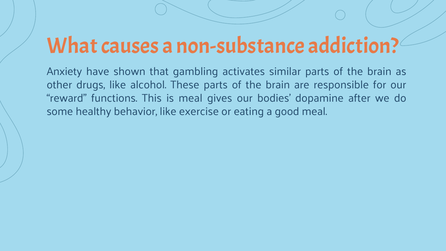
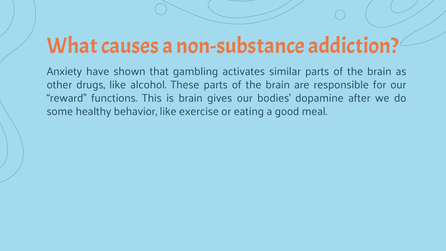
is meal: meal -> brain (191, 98)
